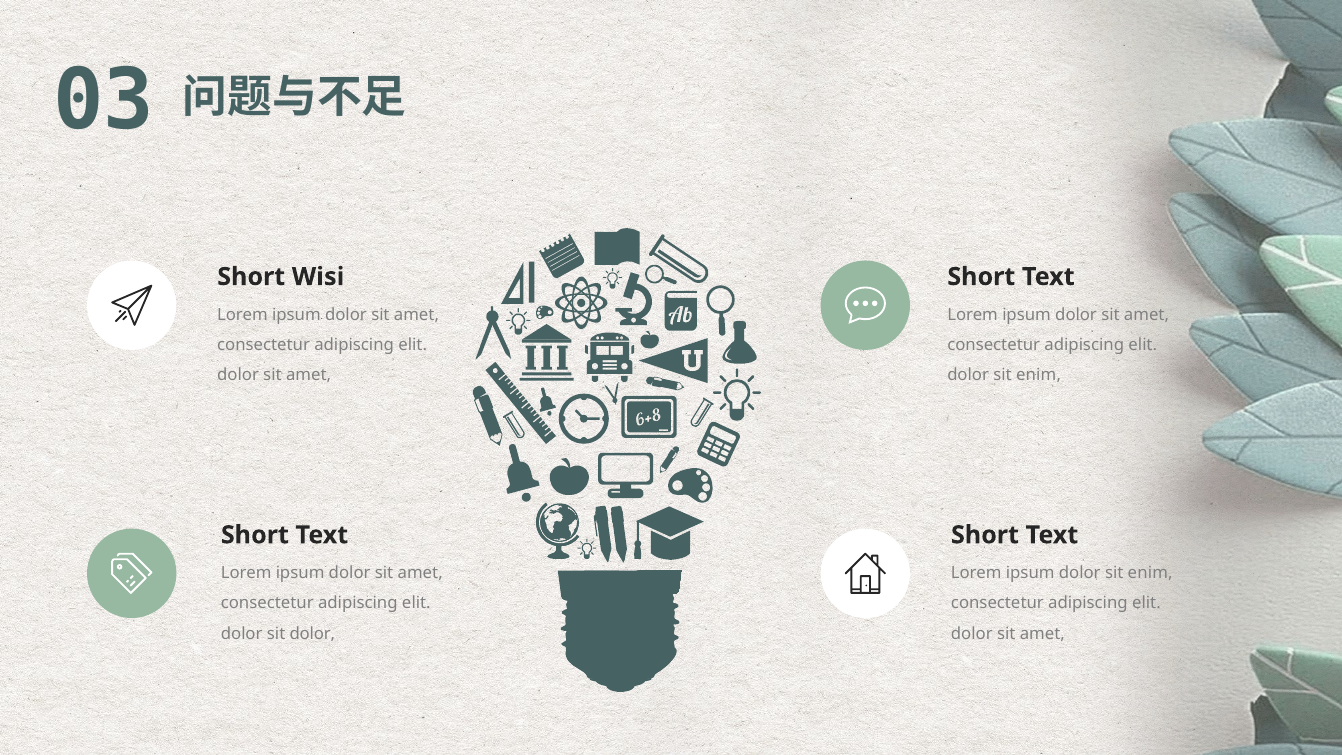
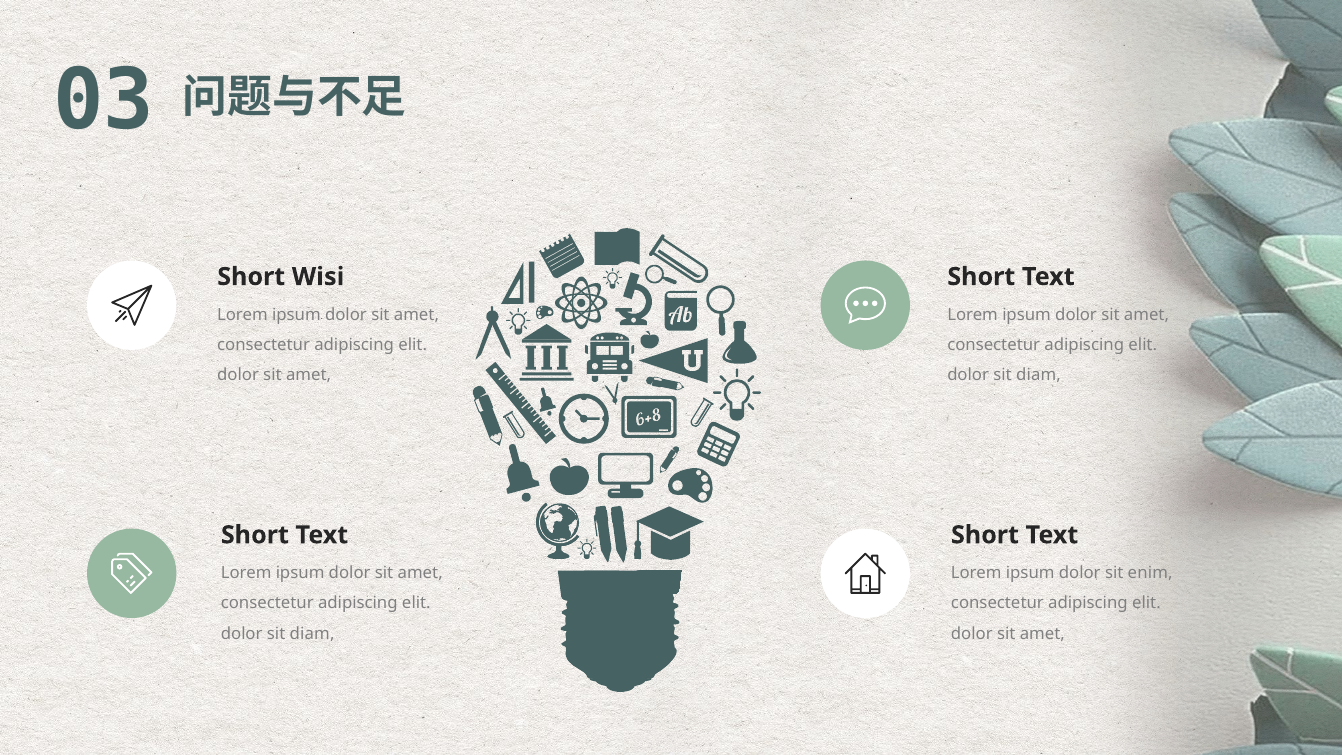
enim: enim -> diam (1039, 375)
dolor: dolor -> diam (312, 633)
